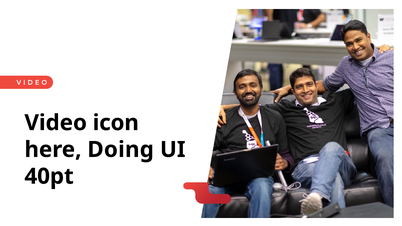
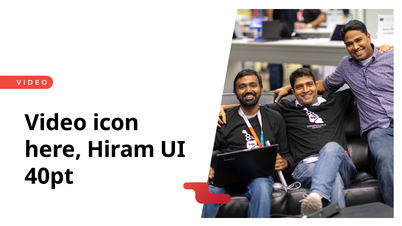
Doing: Doing -> Hiram (121, 150)
